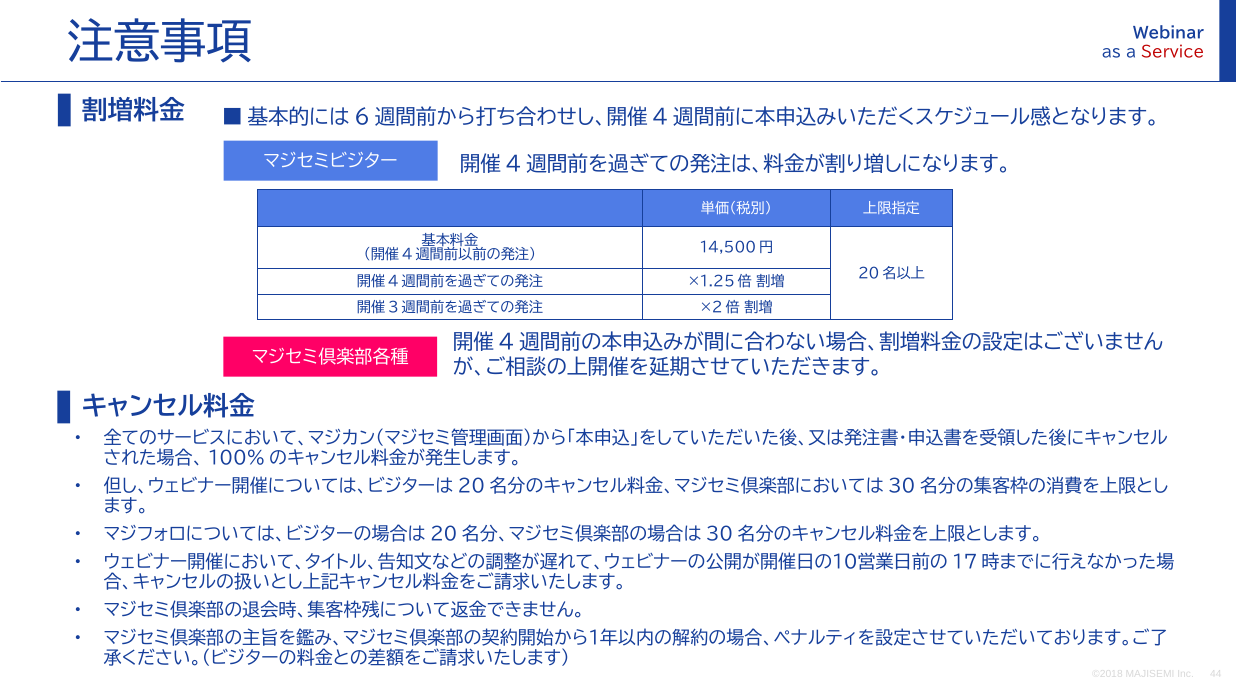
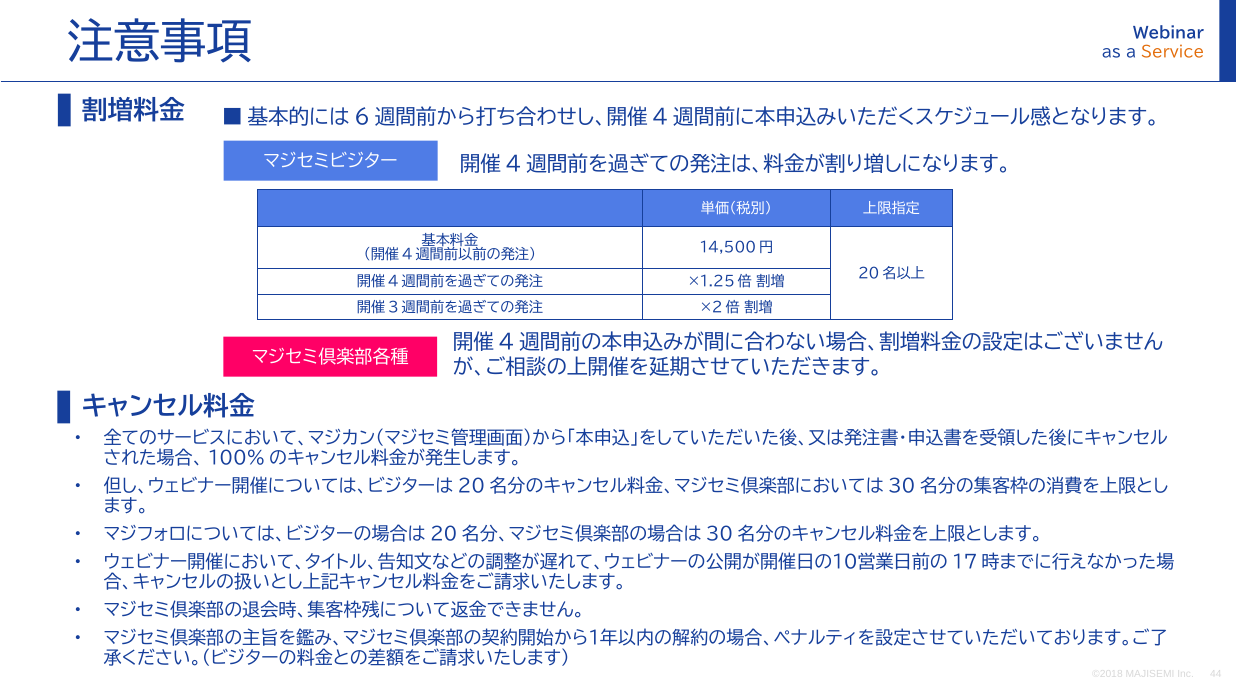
Service colour: red -> orange (1173, 53)
